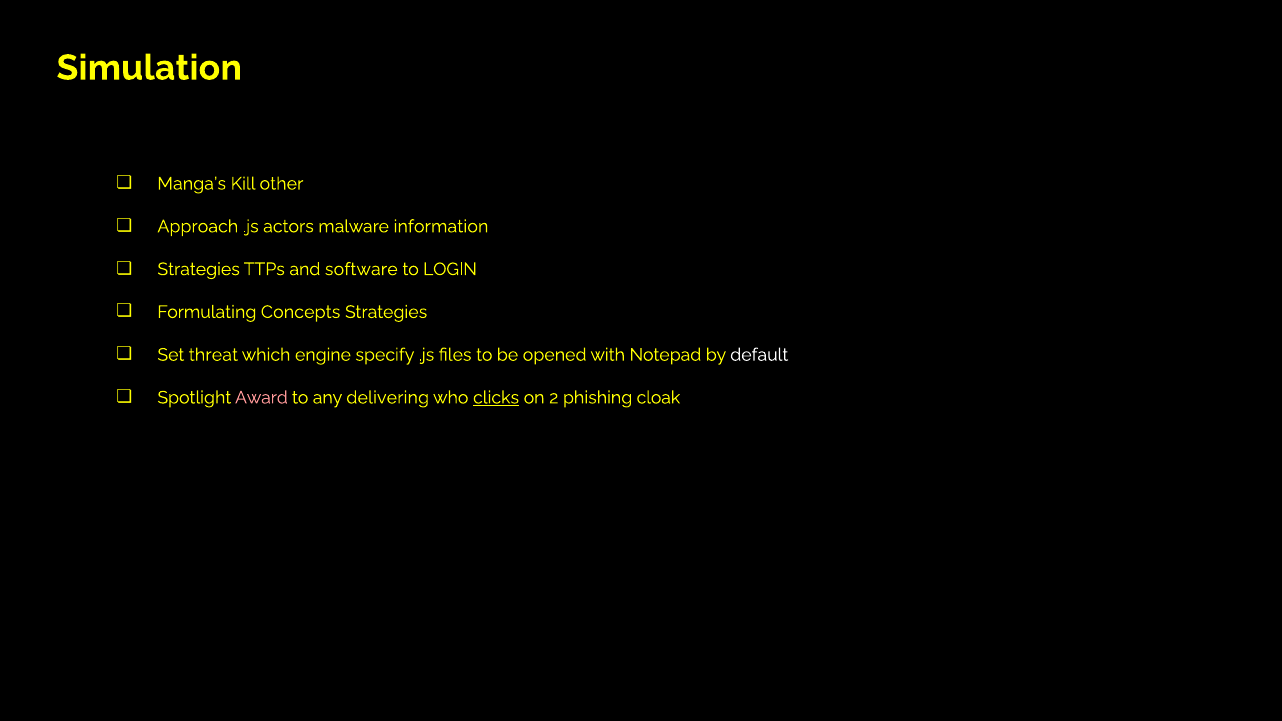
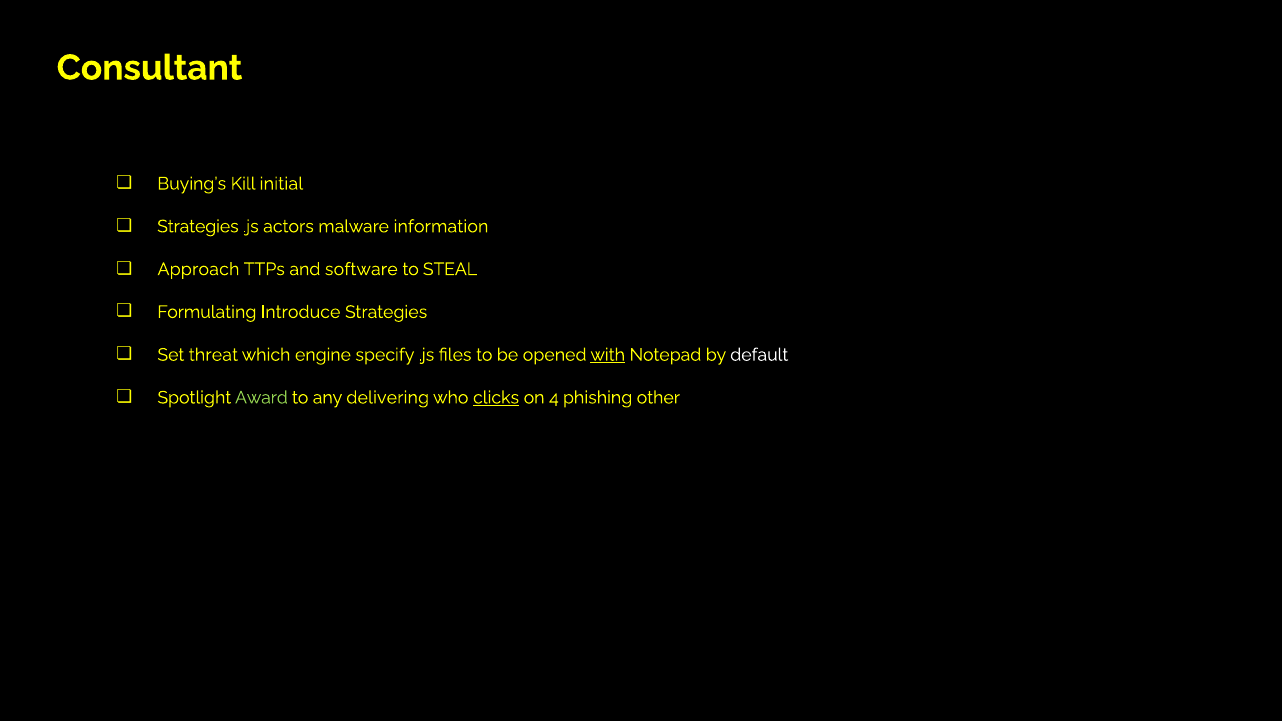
Simulation: Simulation -> Consultant (149, 68)
Manga’s: Manga’s -> Buying’s (192, 184)
other: other -> initial (281, 184)
Approach: Approach -> Strategies (198, 226)
Strategies: Strategies -> Approach (198, 269)
LOGIN: LOGIN -> STEAL (450, 269)
Concepts: Concepts -> Introduce (301, 312)
with underline: none -> present (608, 355)
Award colour: pink -> light green (261, 398)
2: 2 -> 4 (554, 398)
cloak: cloak -> other (658, 398)
